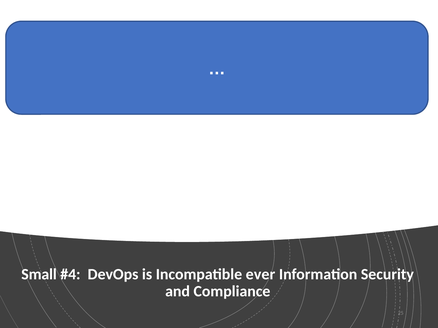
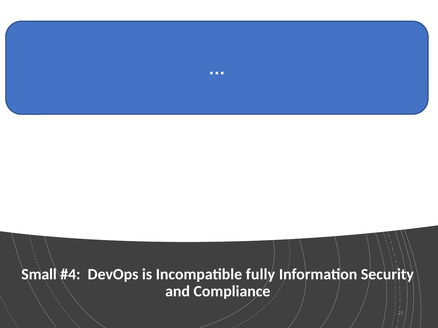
ever: ever -> fully (260, 275)
